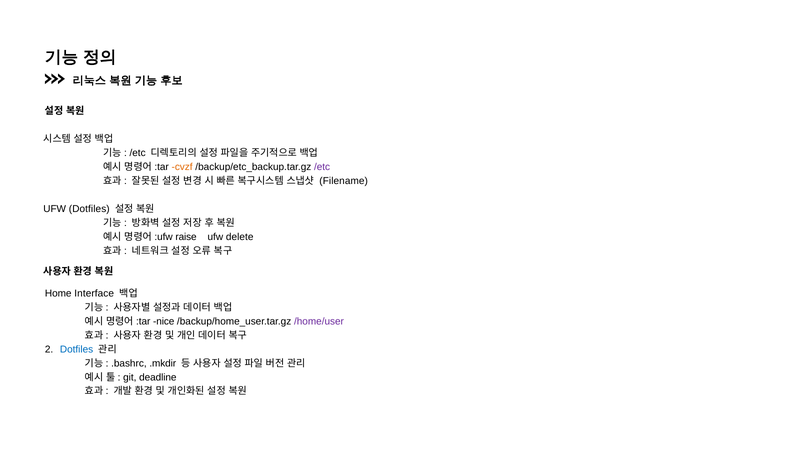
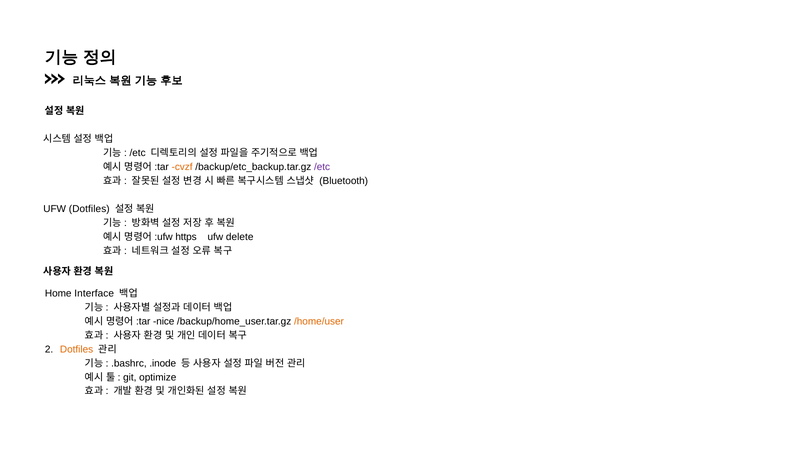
Filename: Filename -> Bluetooth (344, 181)
raise: raise -> https (186, 237)
/home/user colour: purple -> orange (319, 322)
Dotfiles colour: blue -> orange (77, 350)
.mkdir: .mkdir -> .inode (163, 364)
deadline: deadline -> optimize (158, 378)
